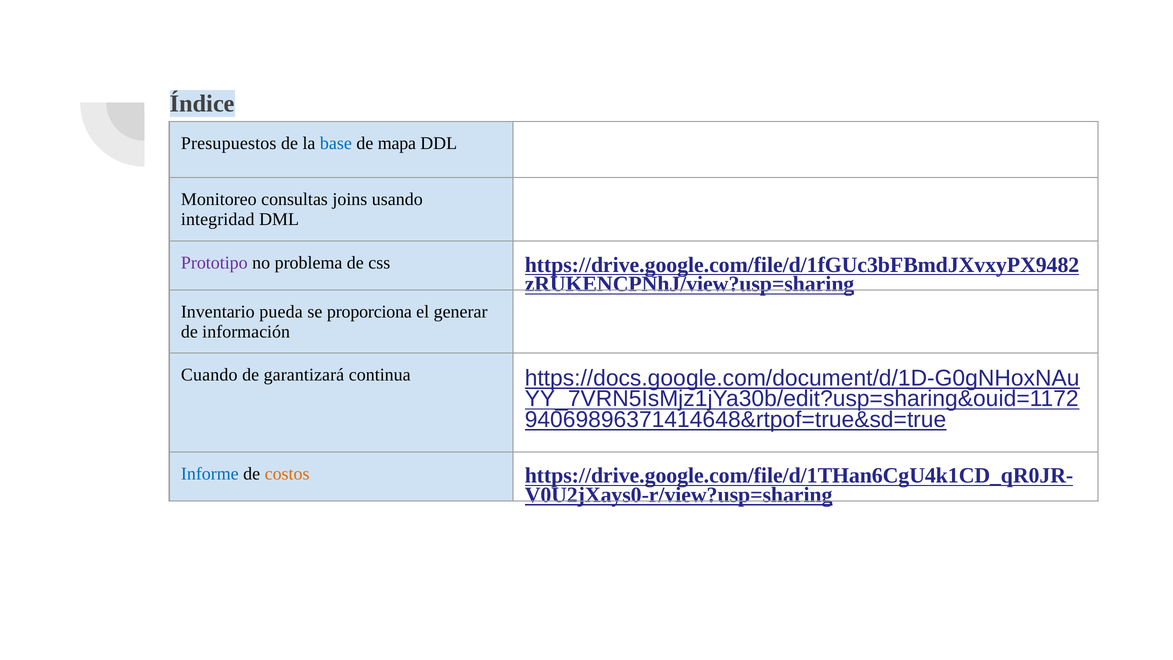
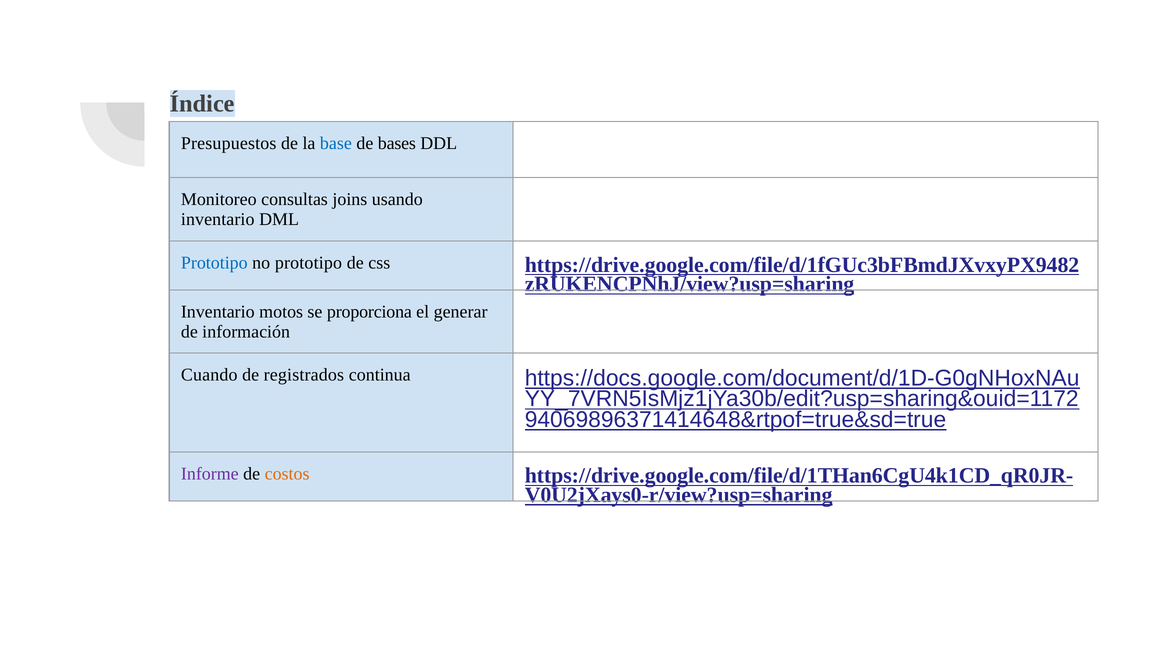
mapa: mapa -> bases (397, 143)
integridad: integridad -> inventario (218, 219)
Prototipo colour: purple -> blue (214, 263)
no problema: problema -> prototipo (308, 263)
pueda: pueda -> motos (281, 312)
garantizará: garantizará -> registrados (304, 375)
Informe colour: blue -> purple (210, 474)
